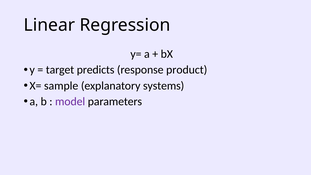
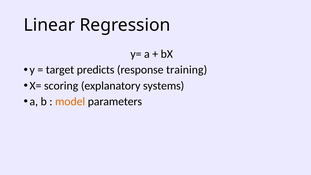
product: product -> training (187, 70)
sample: sample -> scoring (61, 86)
model colour: purple -> orange (70, 101)
